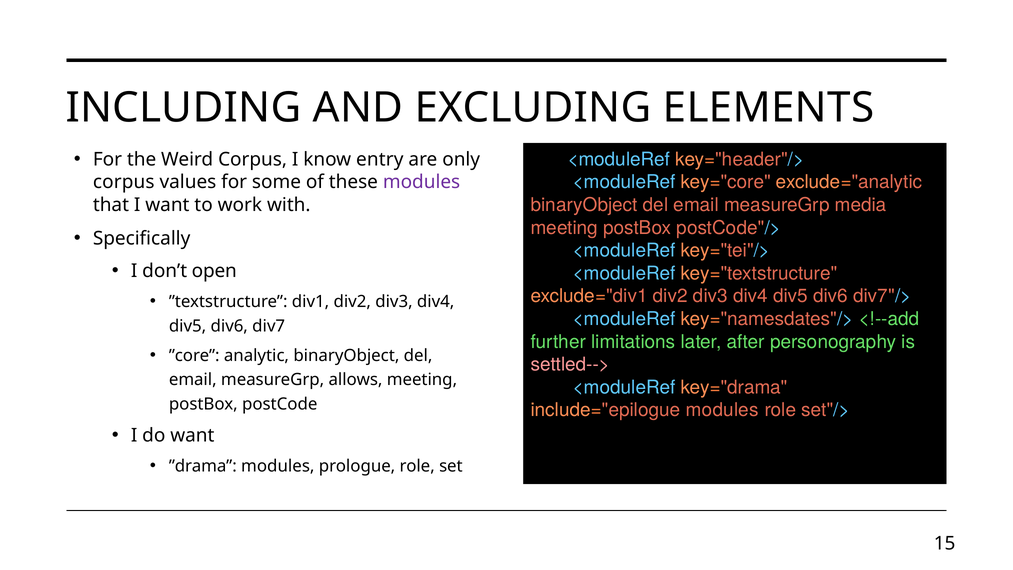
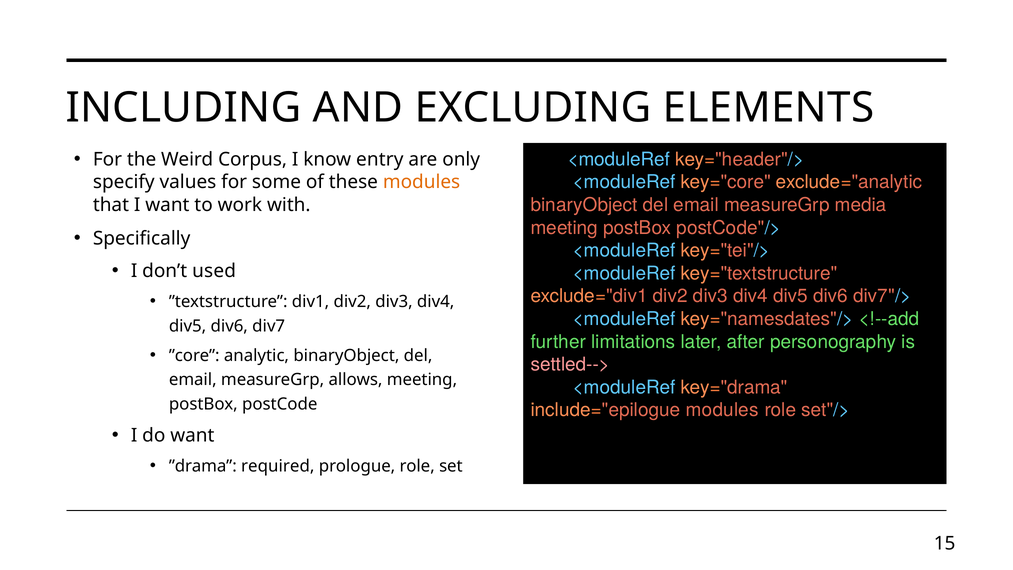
corpus: corpus -> specify (124, 182)
modules colour: purple -> orange (422, 182)
open: open -> used (214, 271)
”drama modules: modules -> required (278, 466)
